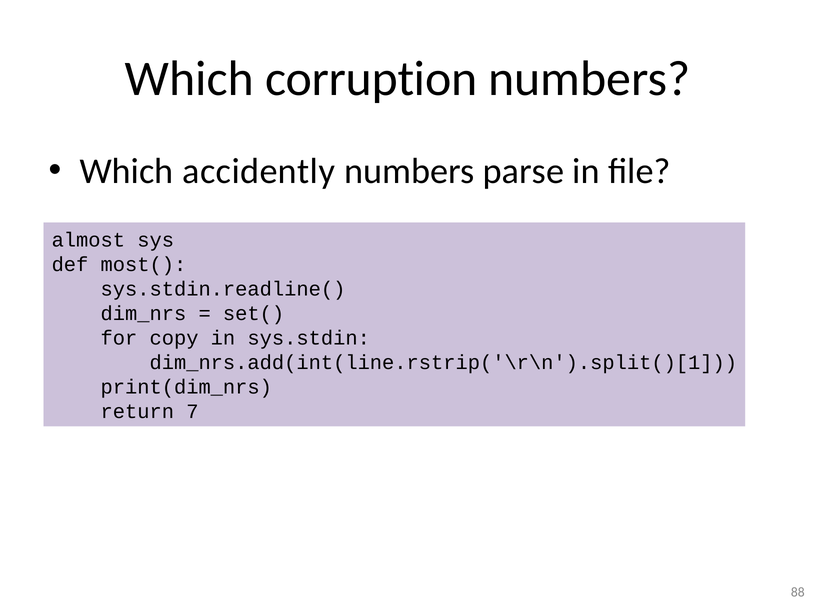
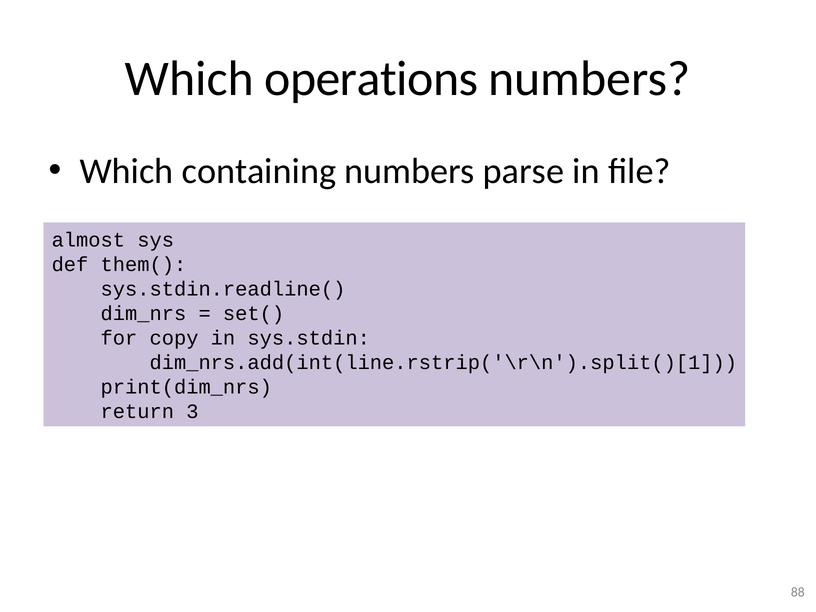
corruption: corruption -> operations (371, 79)
accidently: accidently -> containing (259, 171)
most(: most( -> them( (143, 265)
7: 7 -> 3 (192, 411)
